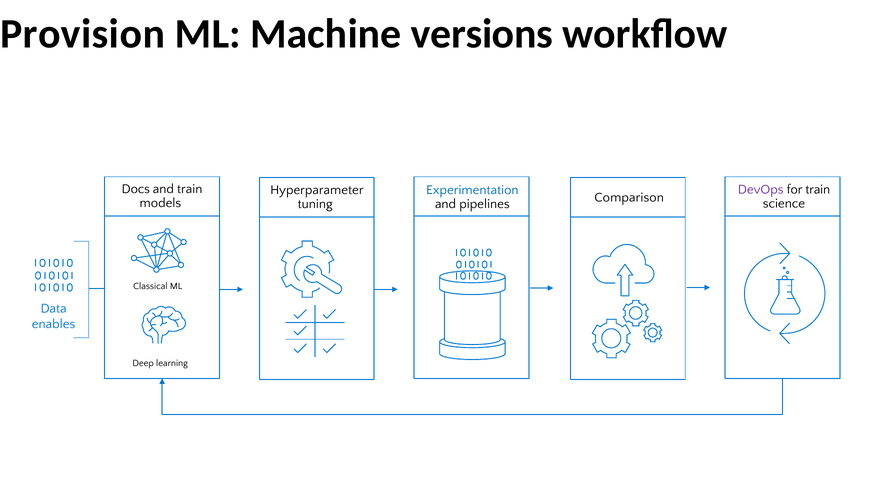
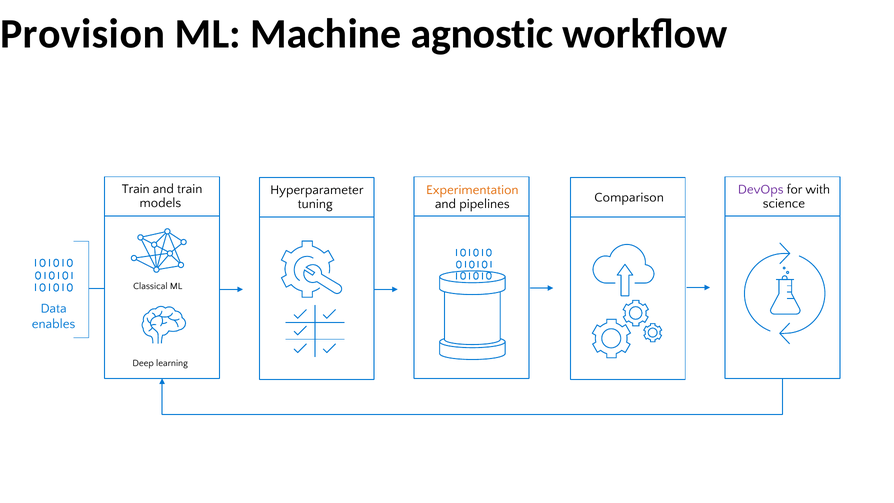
versions: versions -> agnostic (482, 34)
Docs: Docs -> Train (136, 189)
for train: train -> with (818, 189)
Experimentation colour: blue -> orange (472, 190)
